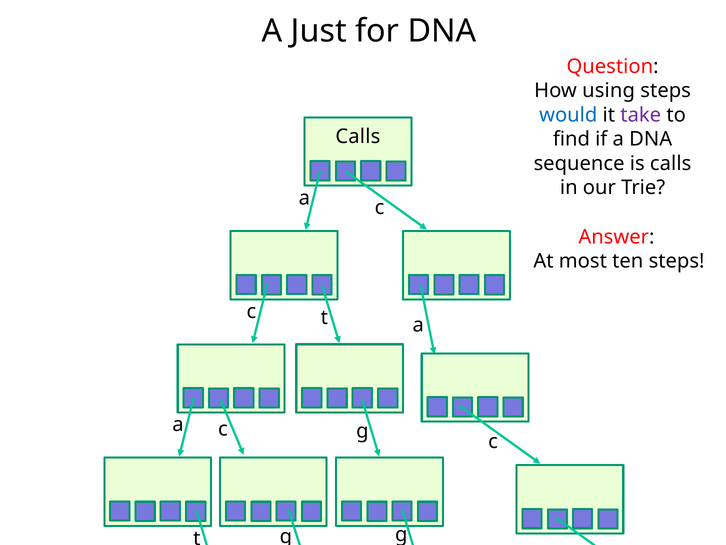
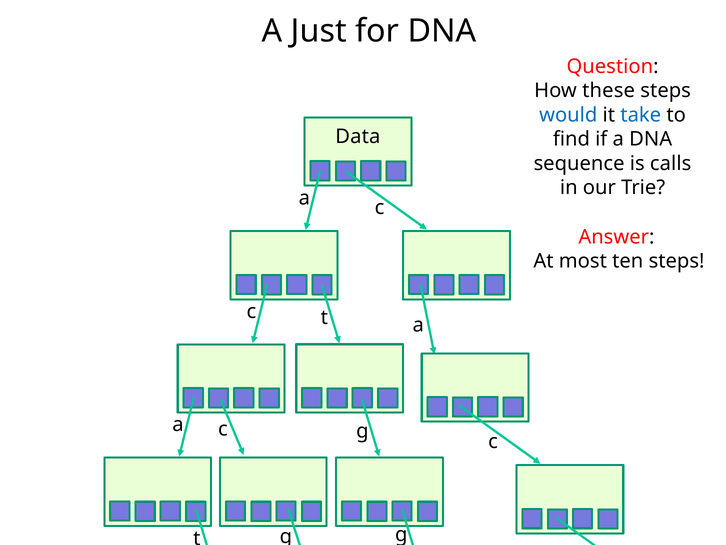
using: using -> these (609, 91)
take colour: purple -> blue (641, 115)
Calls: Calls -> Data (358, 137)
